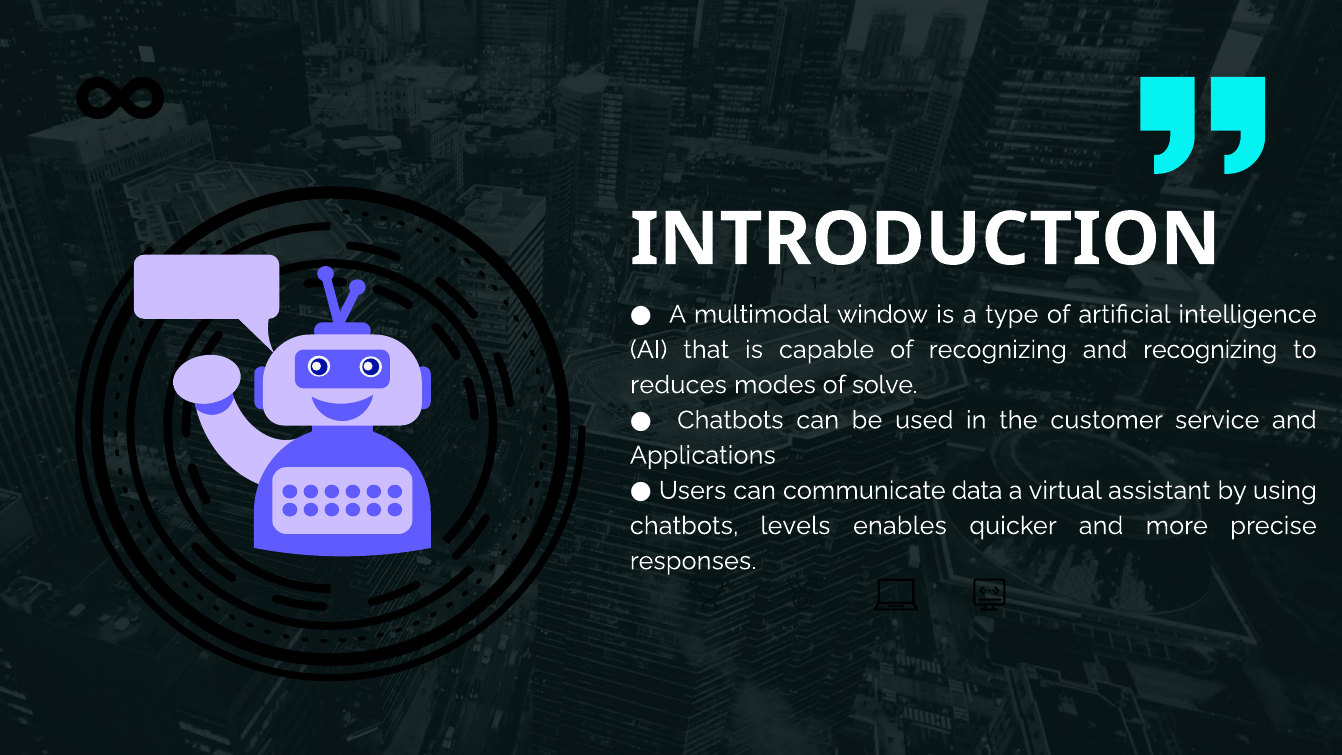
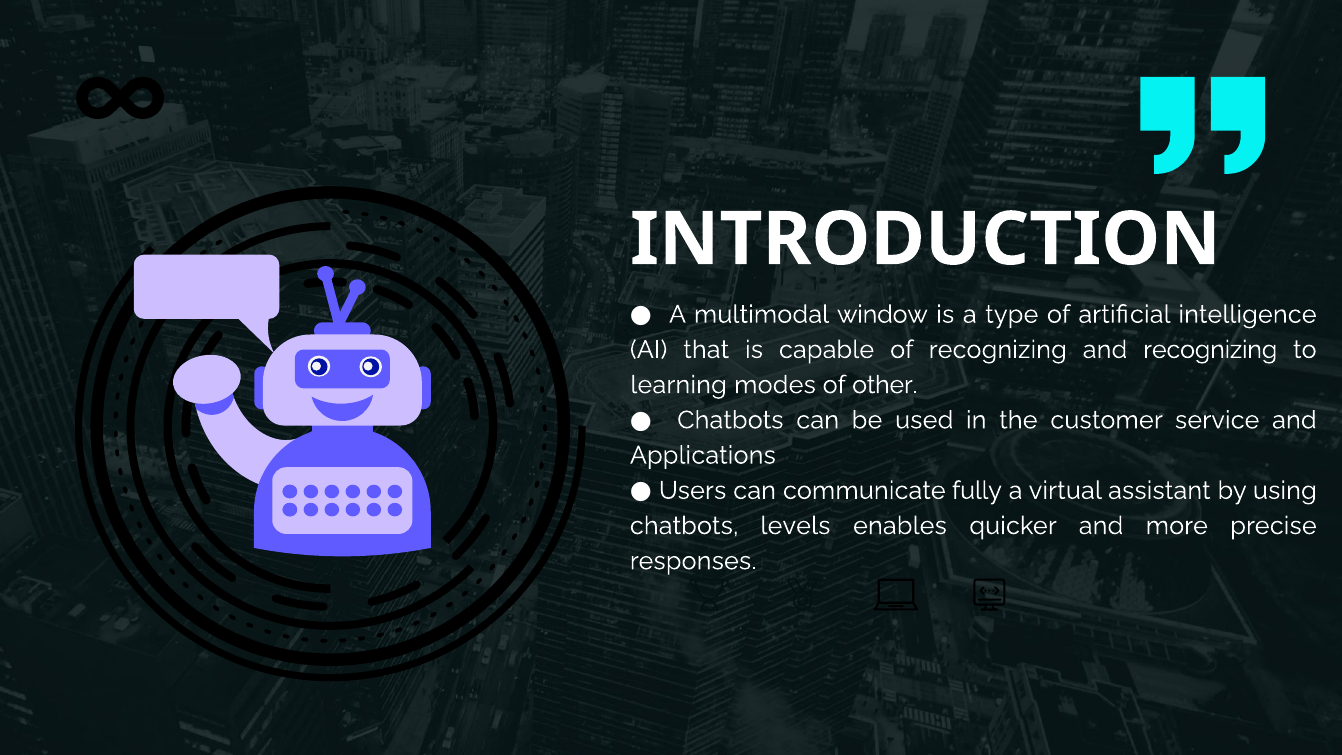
reduces: reduces -> learning (679, 385)
solve: solve -> other (885, 385)
data: data -> fully (977, 490)
